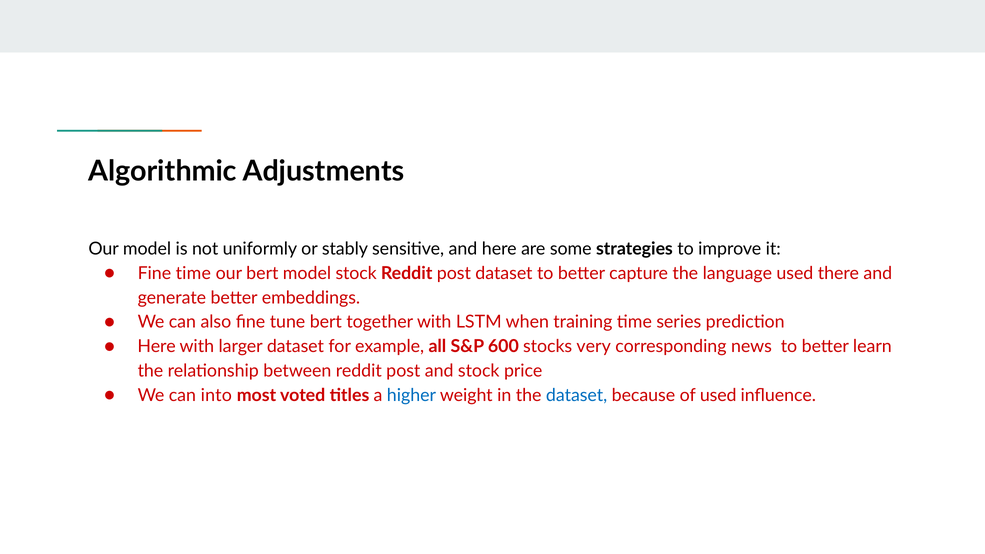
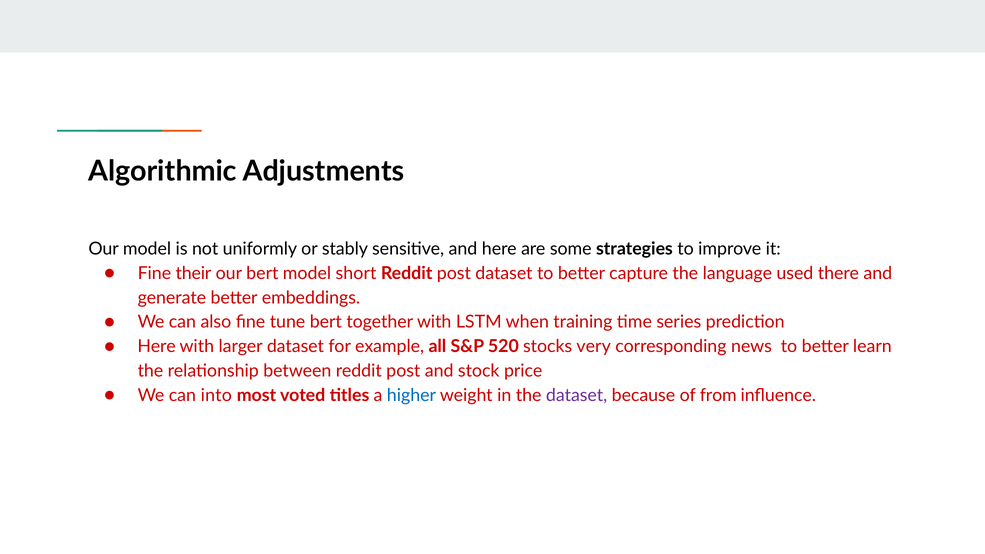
Fine time: time -> their (193, 273)
model stock: stock -> short (356, 273)
600: 600 -> 520 (503, 347)
dataset colour: blue -> purple (577, 395)
of used: used -> from (718, 395)
